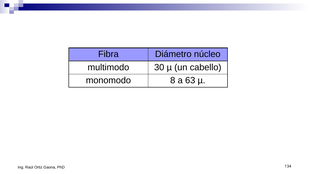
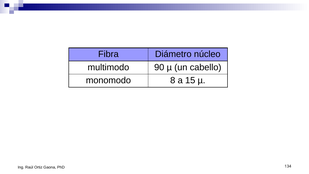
30: 30 -> 90 (159, 67)
63: 63 -> 15 (190, 80)
